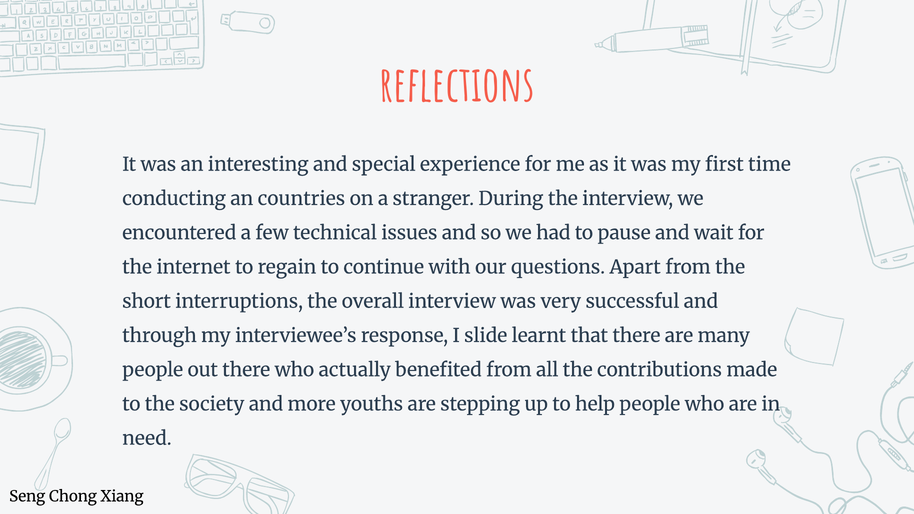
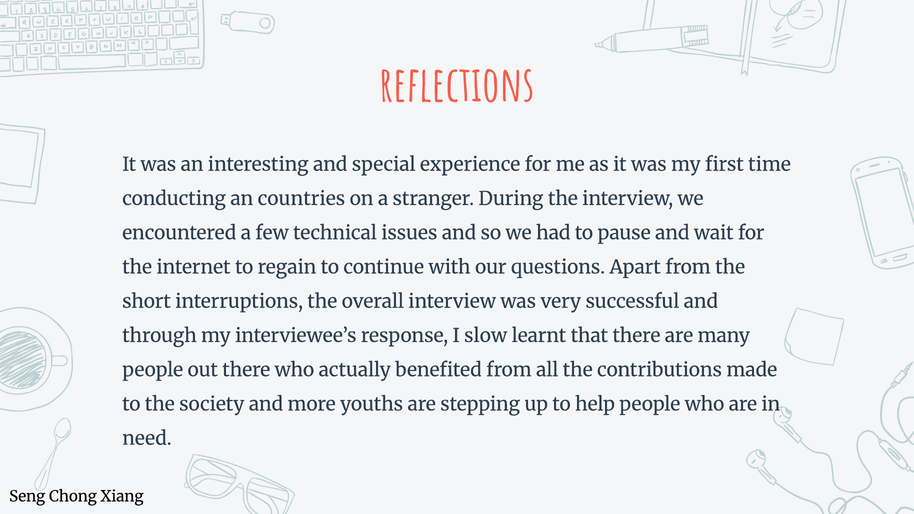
slide: slide -> slow (486, 336)
